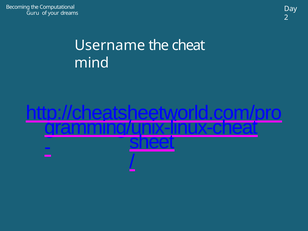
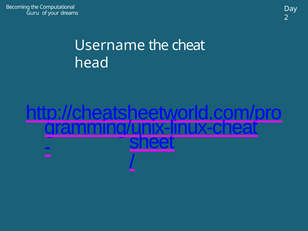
mind: mind -> head (92, 63)
